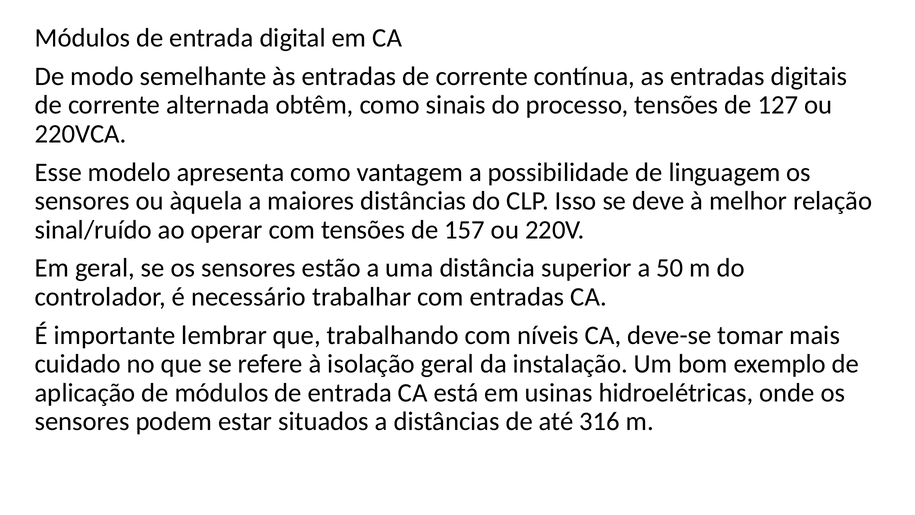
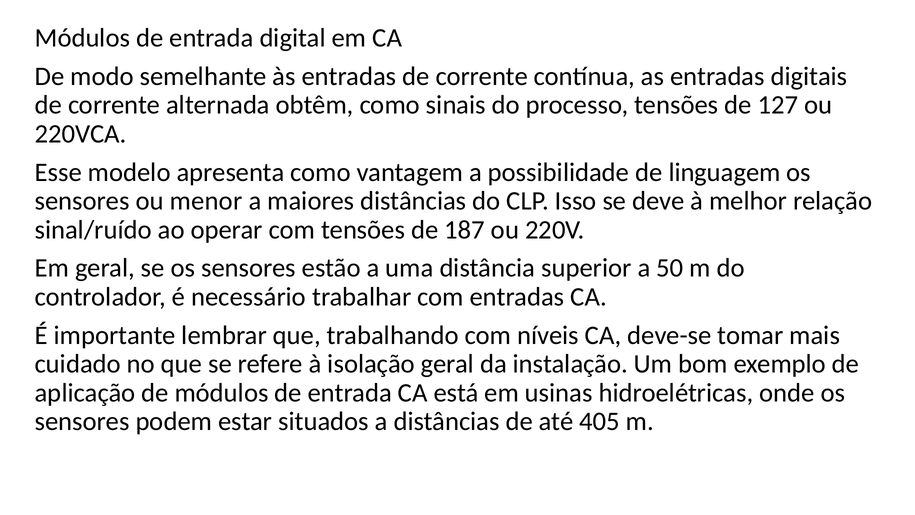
àquela: àquela -> menor (206, 201)
157: 157 -> 187 (465, 230)
316: 316 -> 405 (600, 421)
